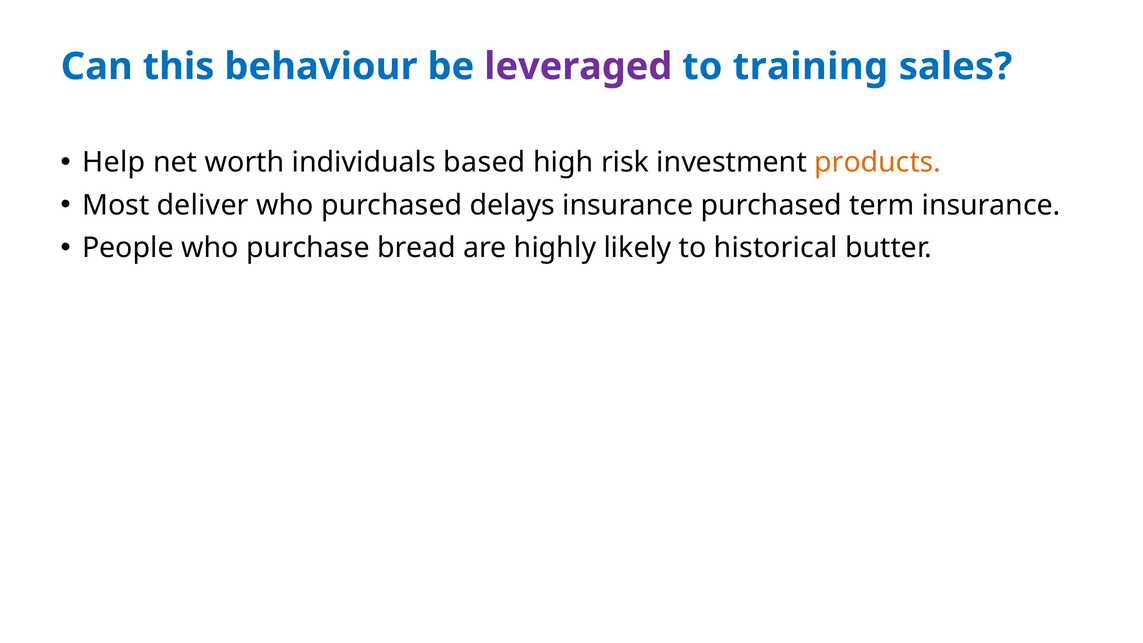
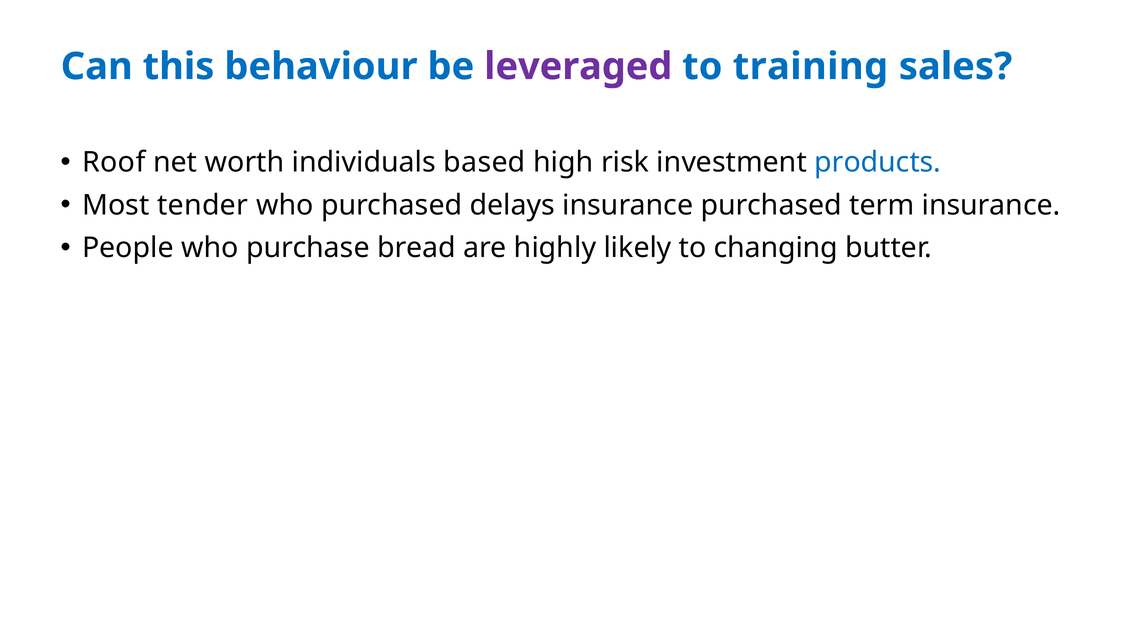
Help: Help -> Roof (114, 162)
products colour: orange -> blue (878, 162)
deliver: deliver -> tender (203, 205)
historical: historical -> changing (776, 248)
